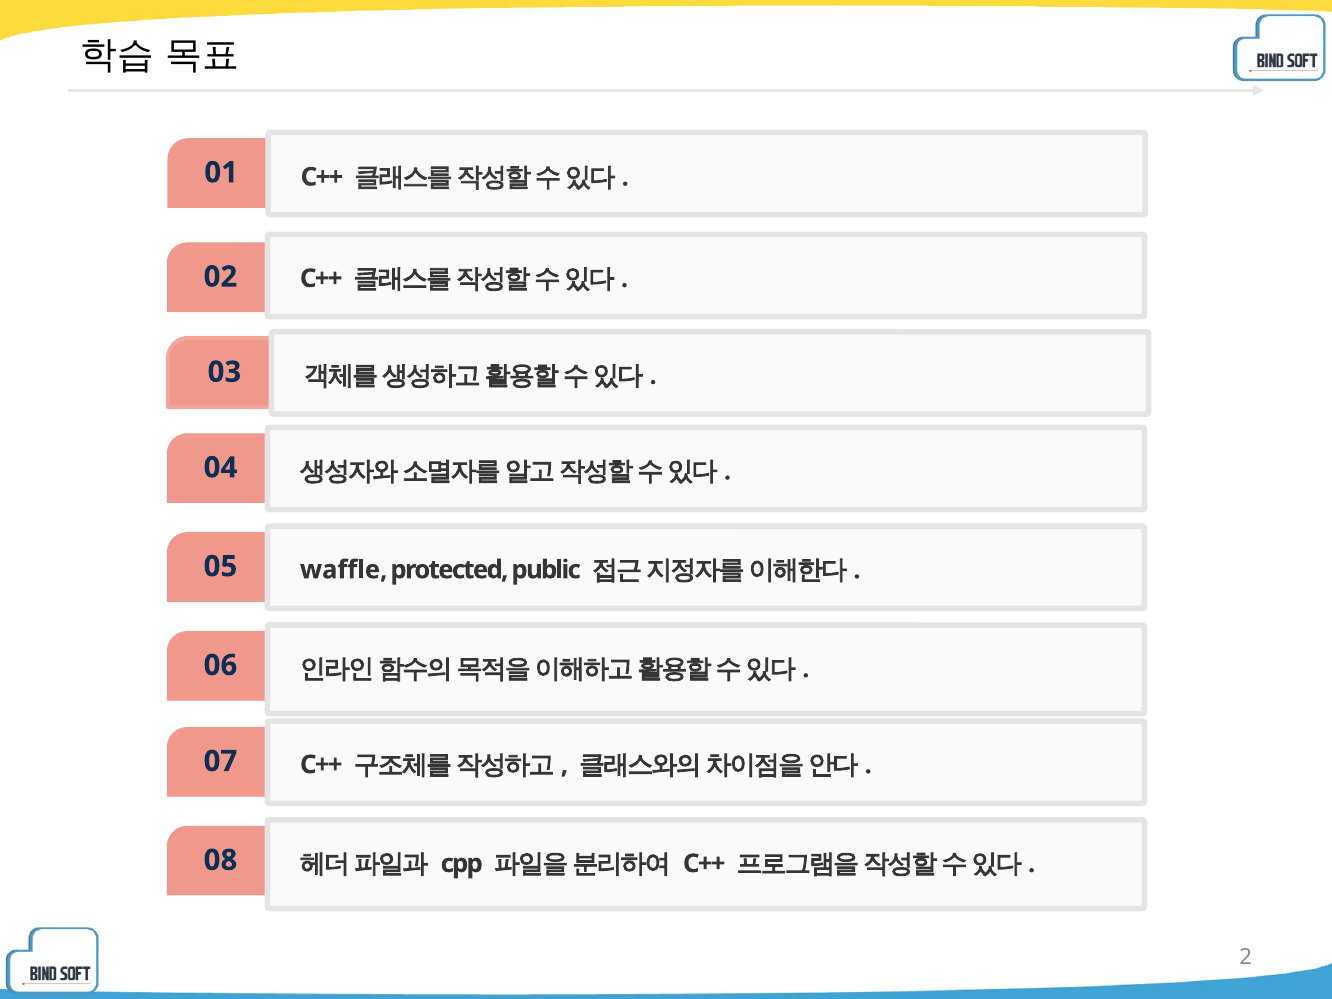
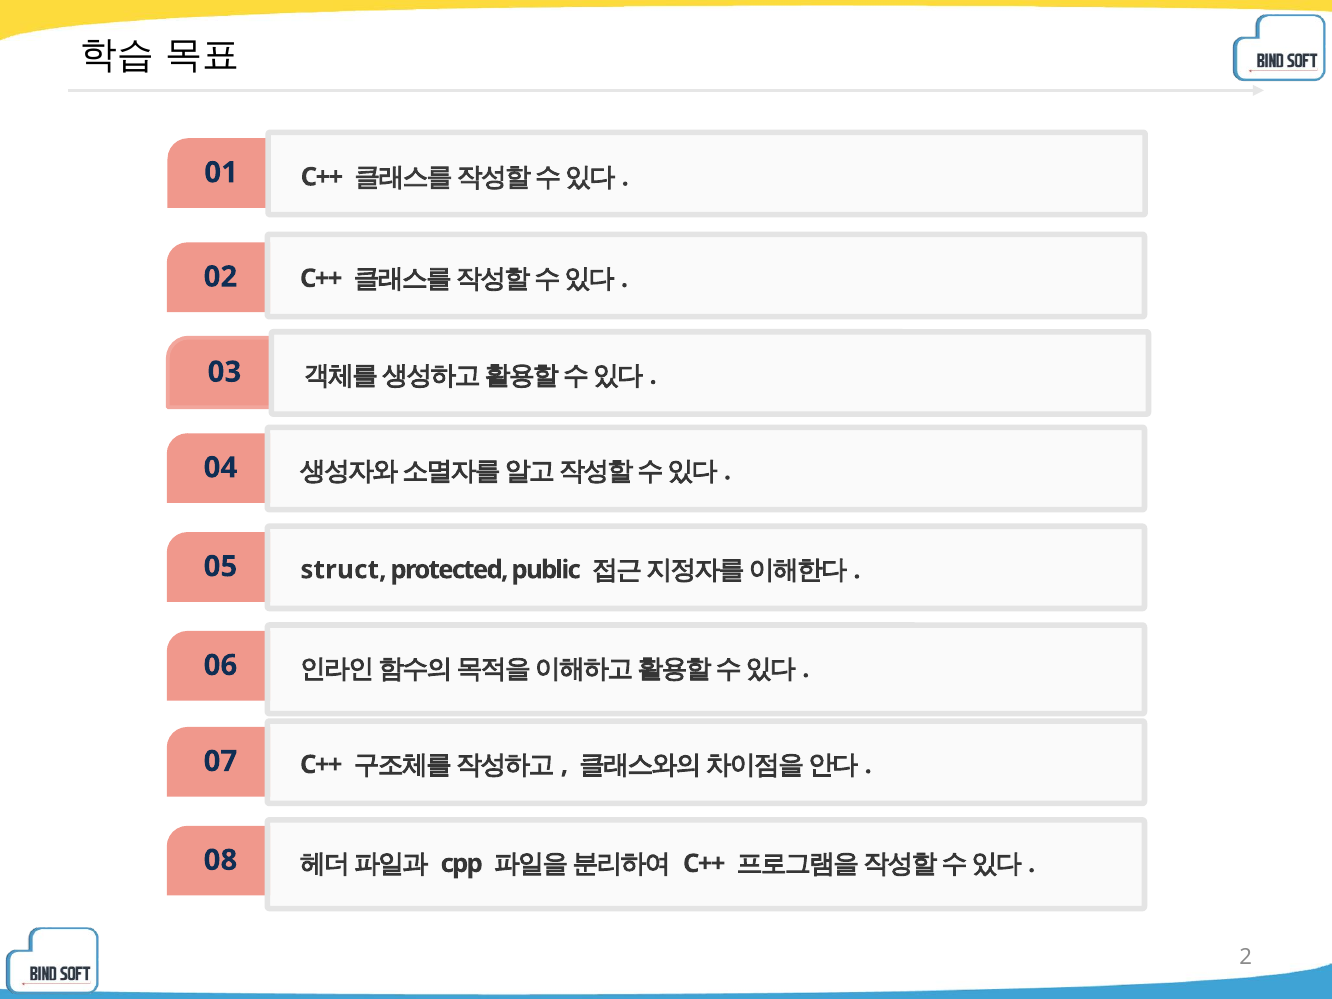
waffle: waffle -> struct (343, 570)
